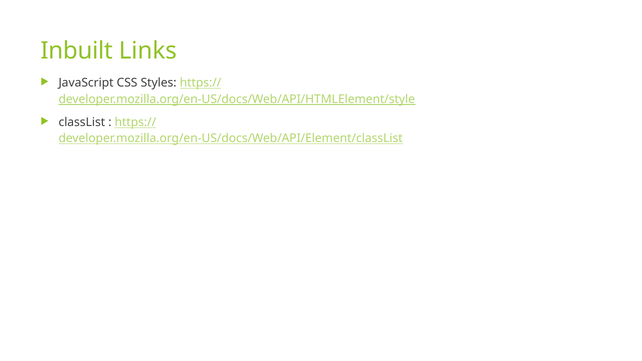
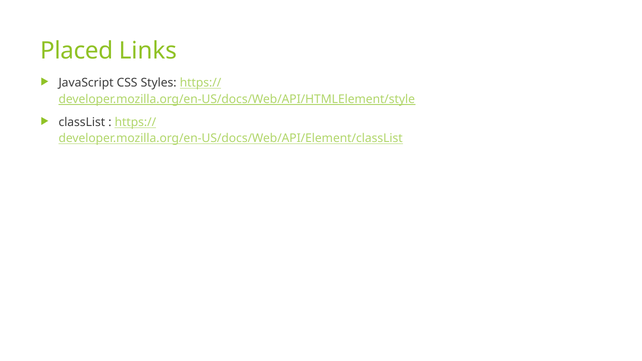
Inbuilt: Inbuilt -> Placed (77, 51)
